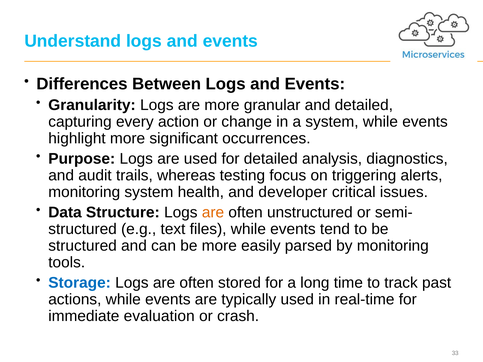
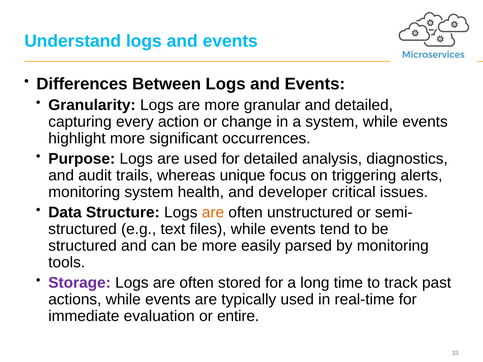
testing: testing -> unique (242, 176)
Storage colour: blue -> purple (80, 283)
crash: crash -> entire (238, 316)
